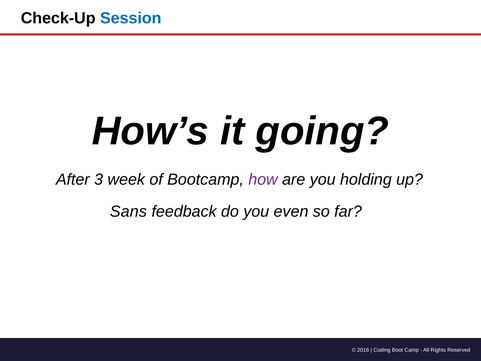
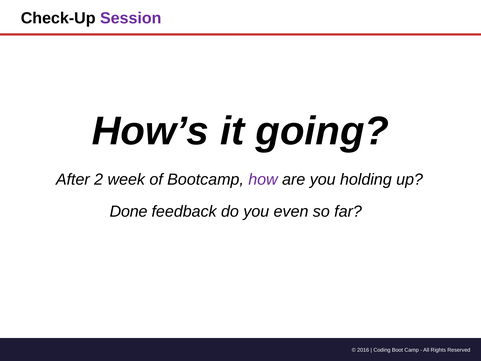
Session colour: blue -> purple (131, 18)
3: 3 -> 2 (99, 179)
Sans: Sans -> Done (129, 212)
